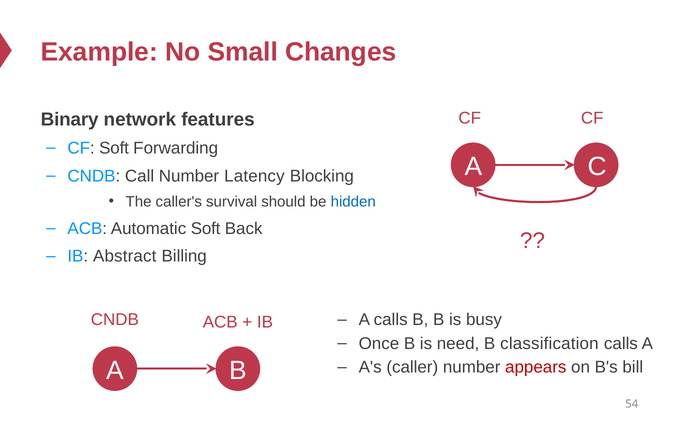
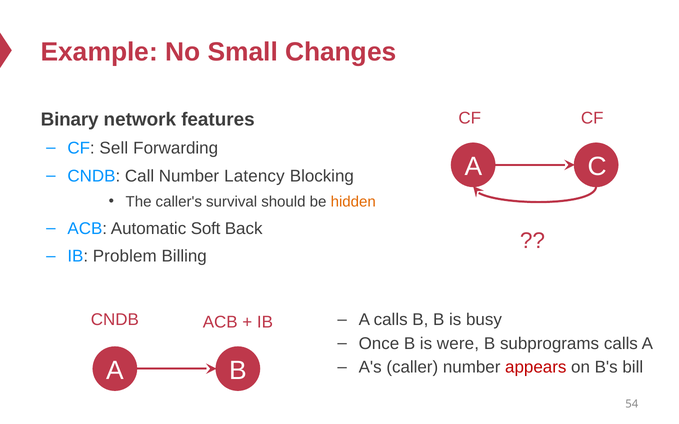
CF Soft: Soft -> Sell (114, 148)
hidden colour: blue -> orange (353, 202)
Abstract: Abstract -> Problem (125, 257)
need: need -> were (458, 344)
classification: classification -> subprograms (550, 344)
